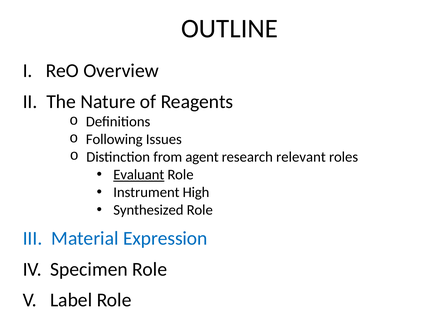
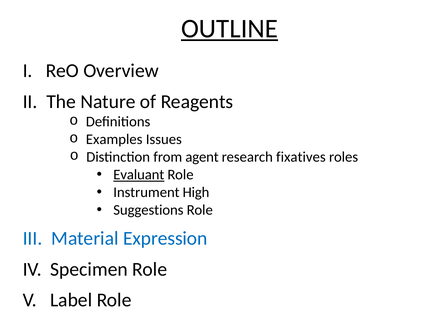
OUTLINE underline: none -> present (230, 28)
Following: Following -> Examples (114, 139)
relevant: relevant -> fixatives (301, 157)
Synthesized: Synthesized -> Suggestions (148, 210)
